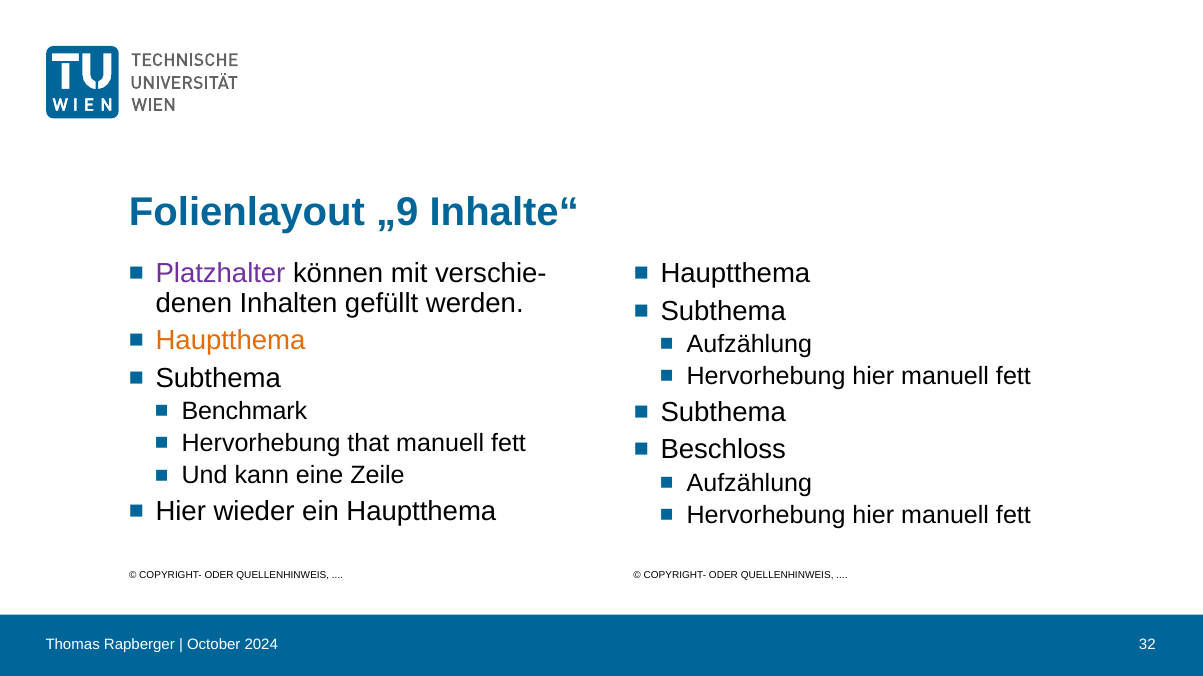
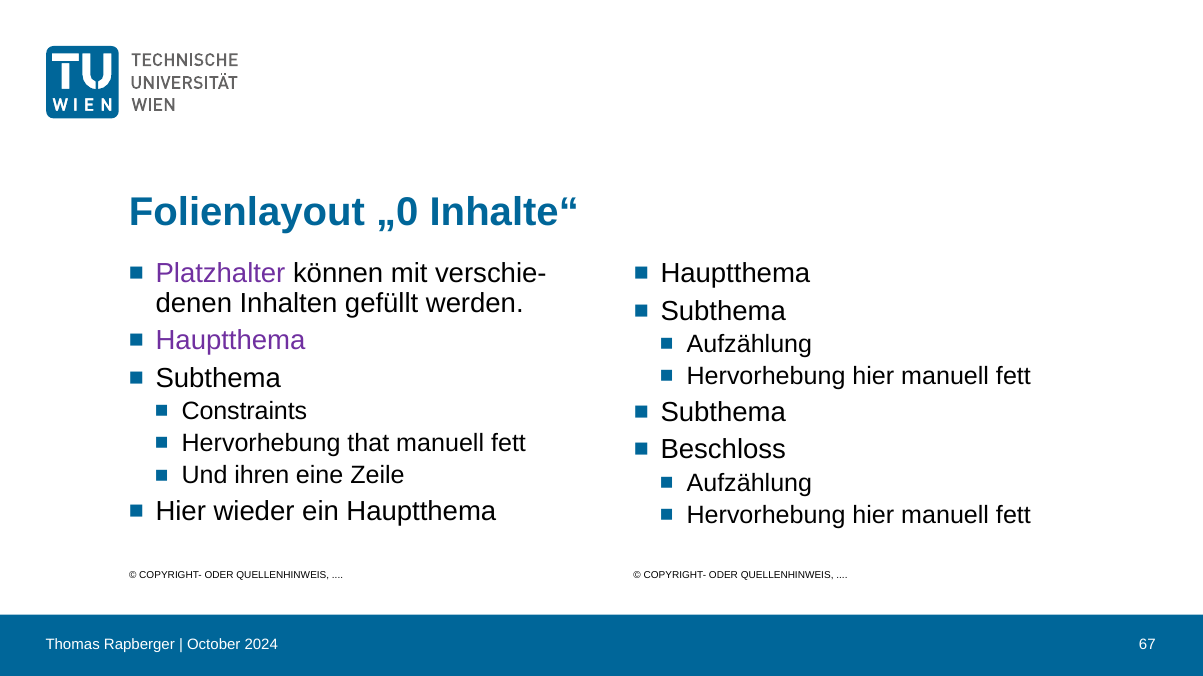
„9: „9 -> „0 (397, 213)
Hauptthema colour: orange -> purple (231, 341)
Benchmark: Benchmark -> Constraints (244, 412)
kann: kann -> ihren (262, 476)
32: 32 -> 67 (1147, 645)
